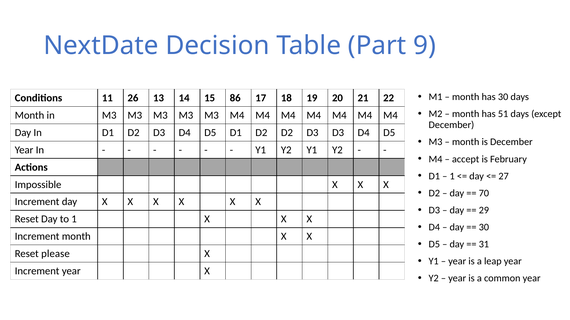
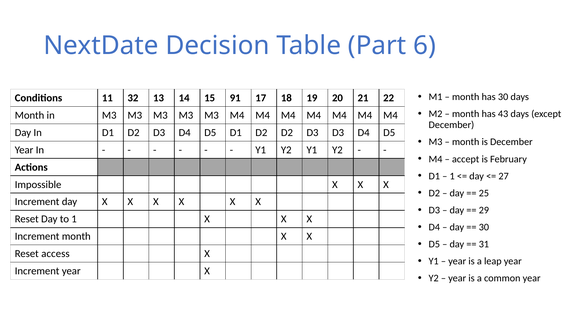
9: 9 -> 6 (425, 46)
26: 26 -> 32 (133, 98)
86: 86 -> 91 (235, 98)
51: 51 -> 43 (503, 114)
70: 70 -> 25 (484, 193)
please: please -> access (55, 254)
